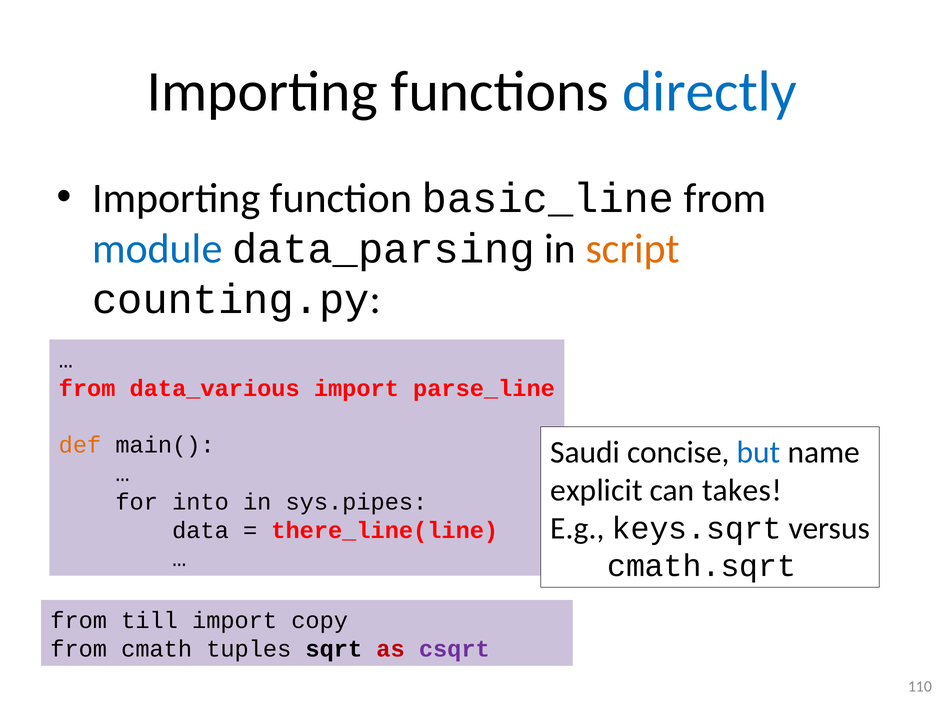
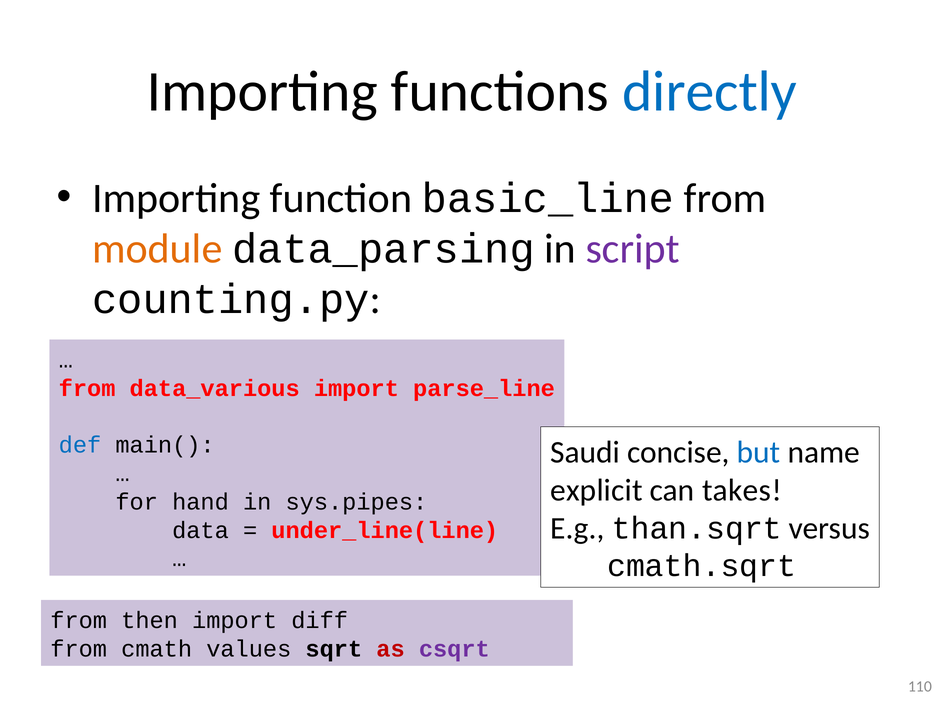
module colour: blue -> orange (157, 249)
script colour: orange -> purple (633, 249)
def colour: orange -> blue (80, 445)
into: into -> hand (200, 502)
keys.sqrt: keys.sqrt -> than.sqrt (697, 528)
there_line(line: there_line(line -> under_line(line (385, 530)
till: till -> then (150, 620)
copy: copy -> diff (320, 620)
tuples: tuples -> values (249, 648)
